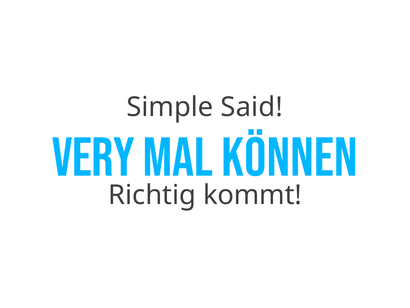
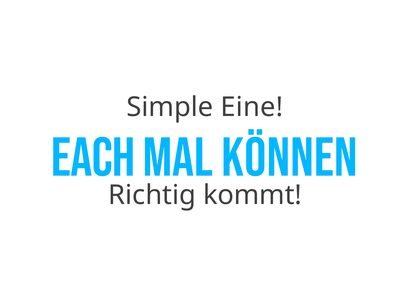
Said: Said -> Eine (252, 107)
Very: Very -> Each (93, 158)
